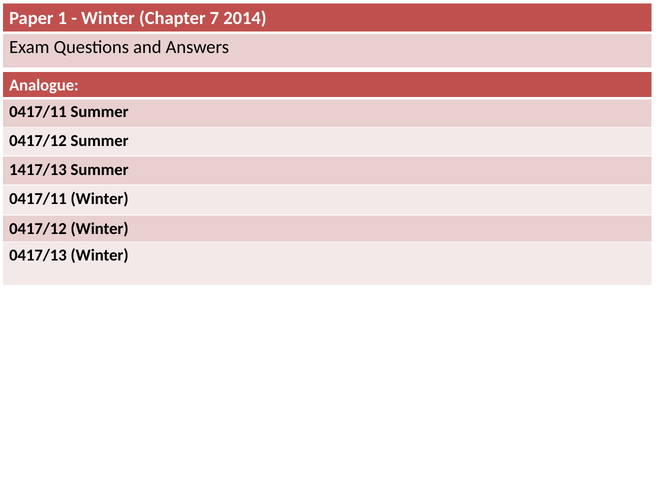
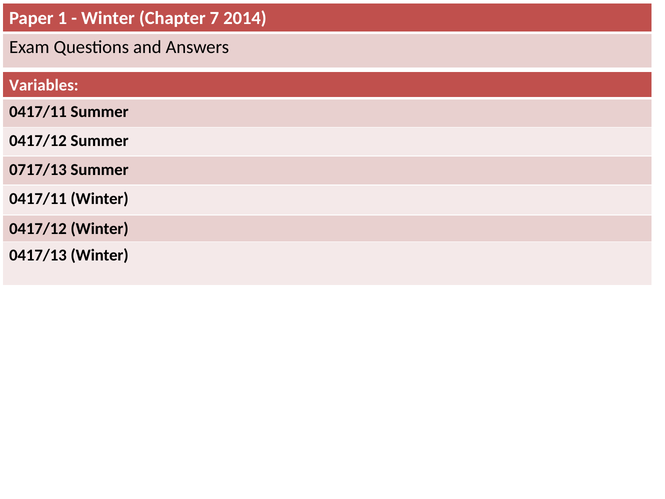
Analogue: Analogue -> Variables (44, 85)
1417/13: 1417/13 -> 0717/13 (38, 170)
